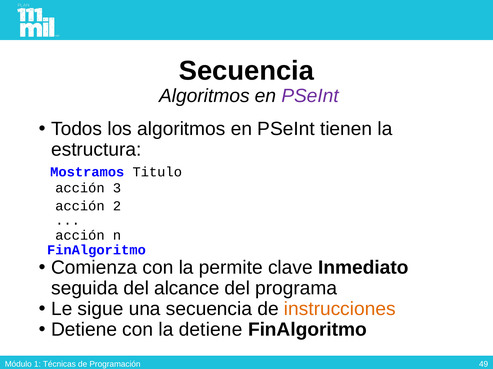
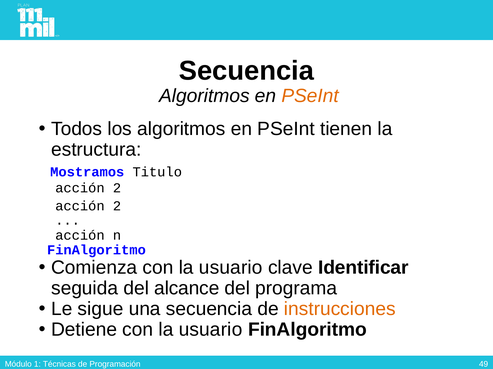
PSeInt colour: purple -> orange (310, 96)
3: 3 -> 2 (117, 188)
Comienza con la permite: permite -> usuario (231, 268)
Inmediato: Inmediato -> Identificar (363, 268)
detiene: detiene -> usuario (211, 330)
